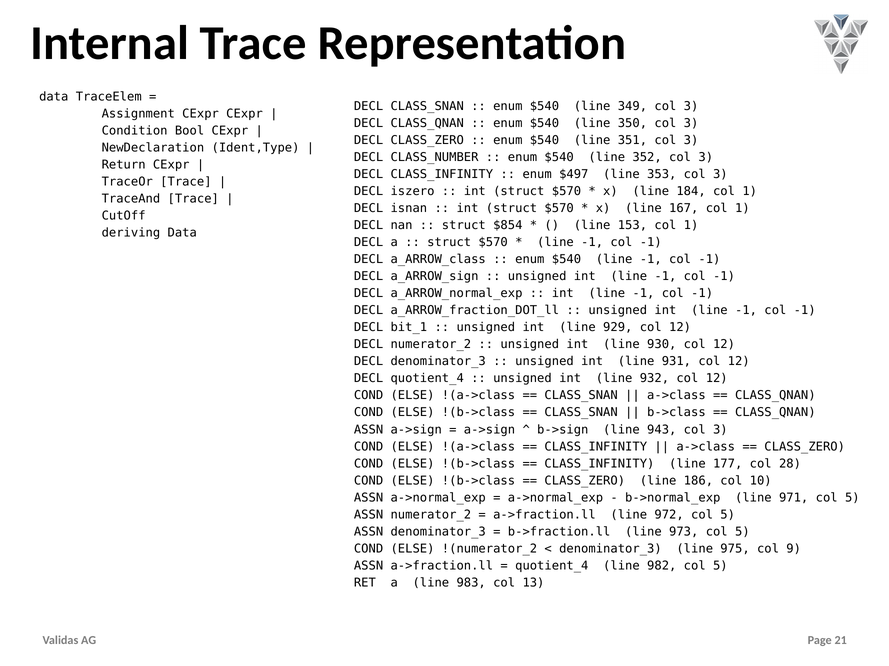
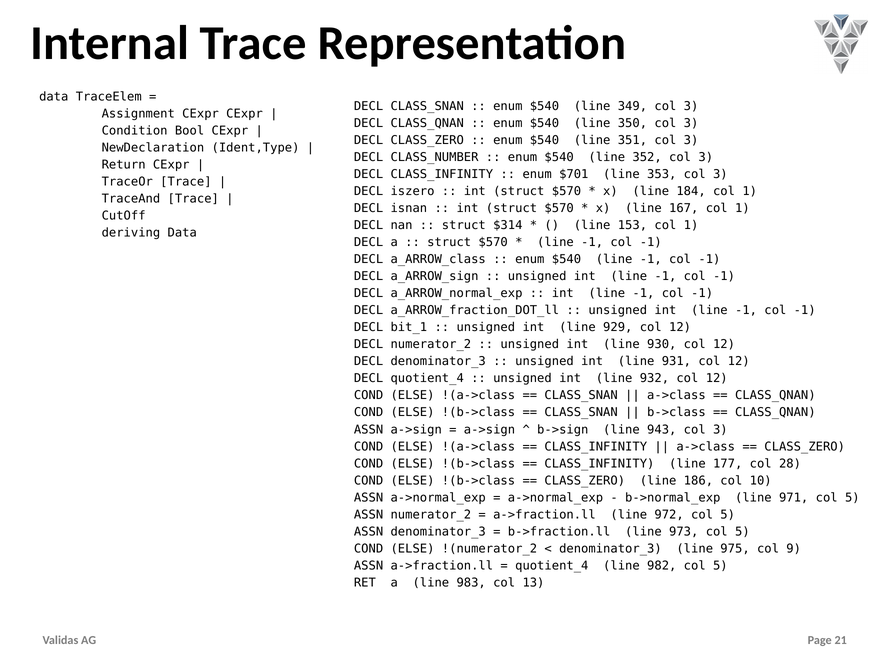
$497: $497 -> $701 (574, 175)
$854: $854 -> $314 (508, 226)
